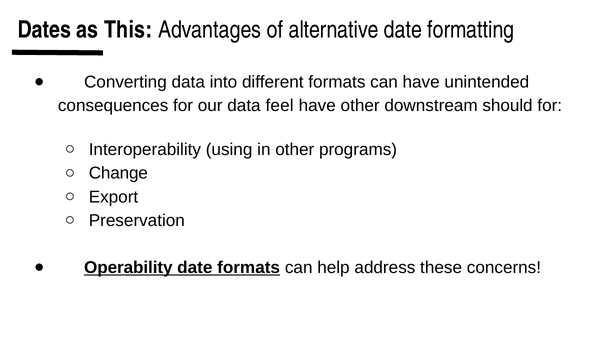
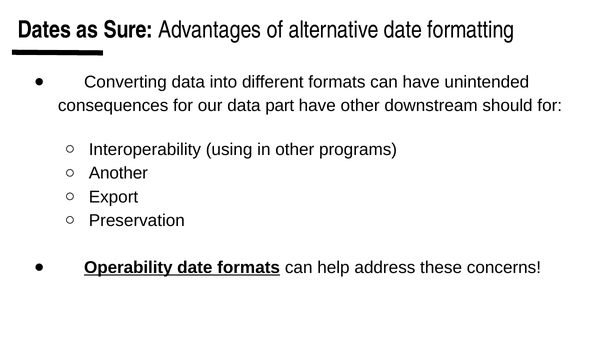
This: This -> Sure (128, 30)
feel: feel -> part (280, 106)
Change: Change -> Another (118, 174)
